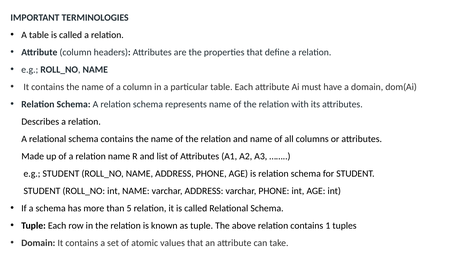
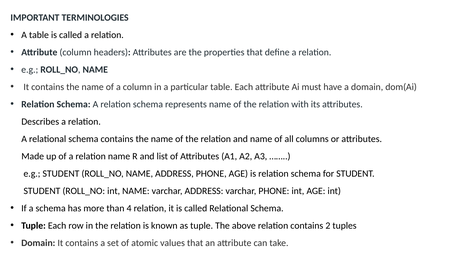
5: 5 -> 4 (129, 208)
1: 1 -> 2 (328, 225)
